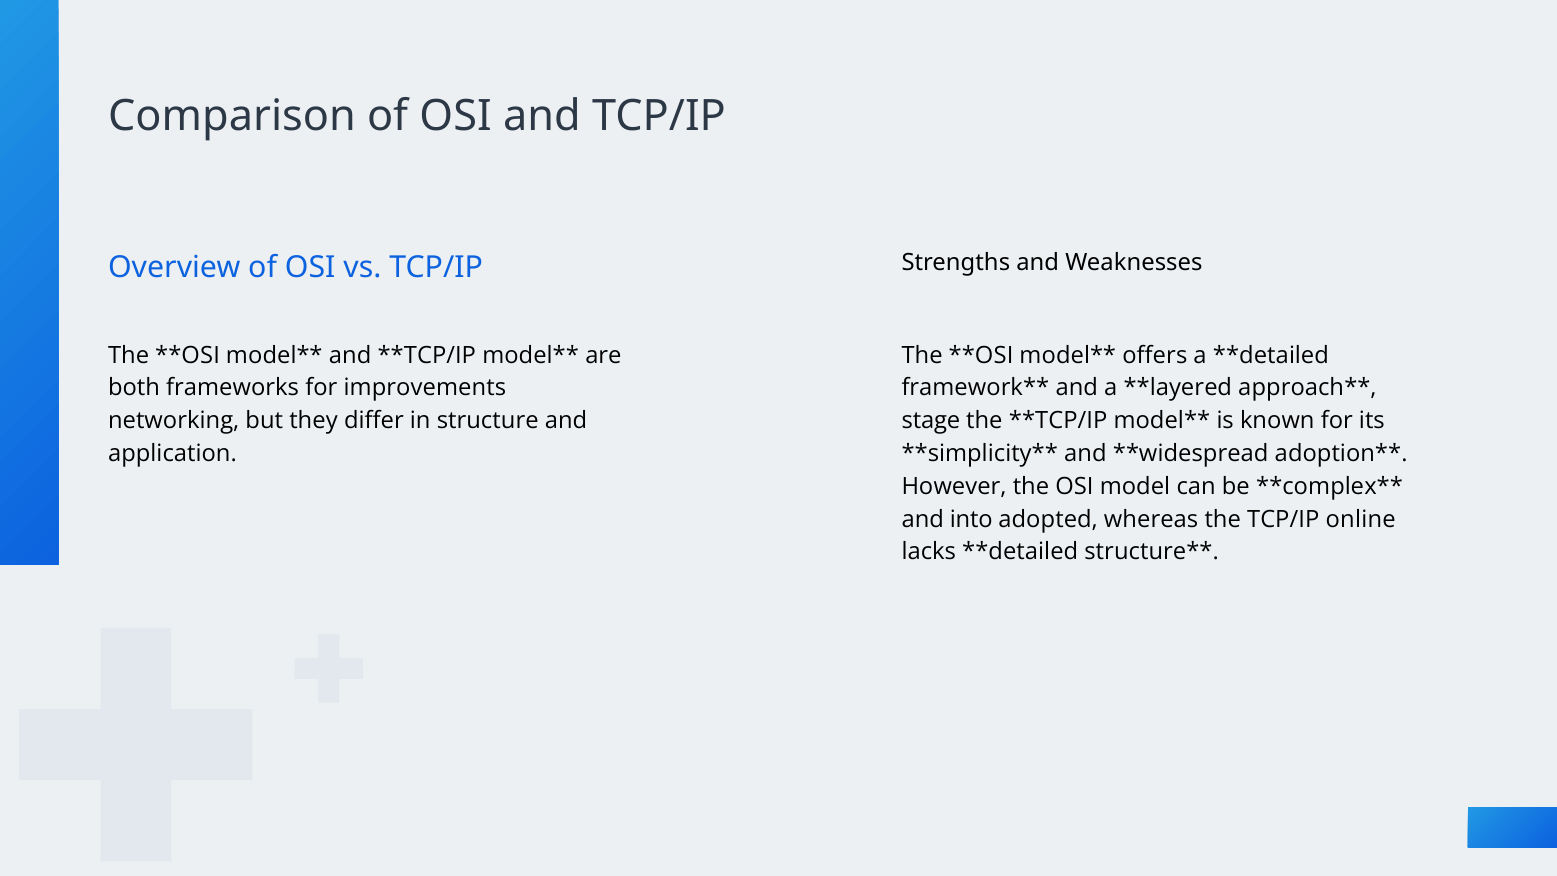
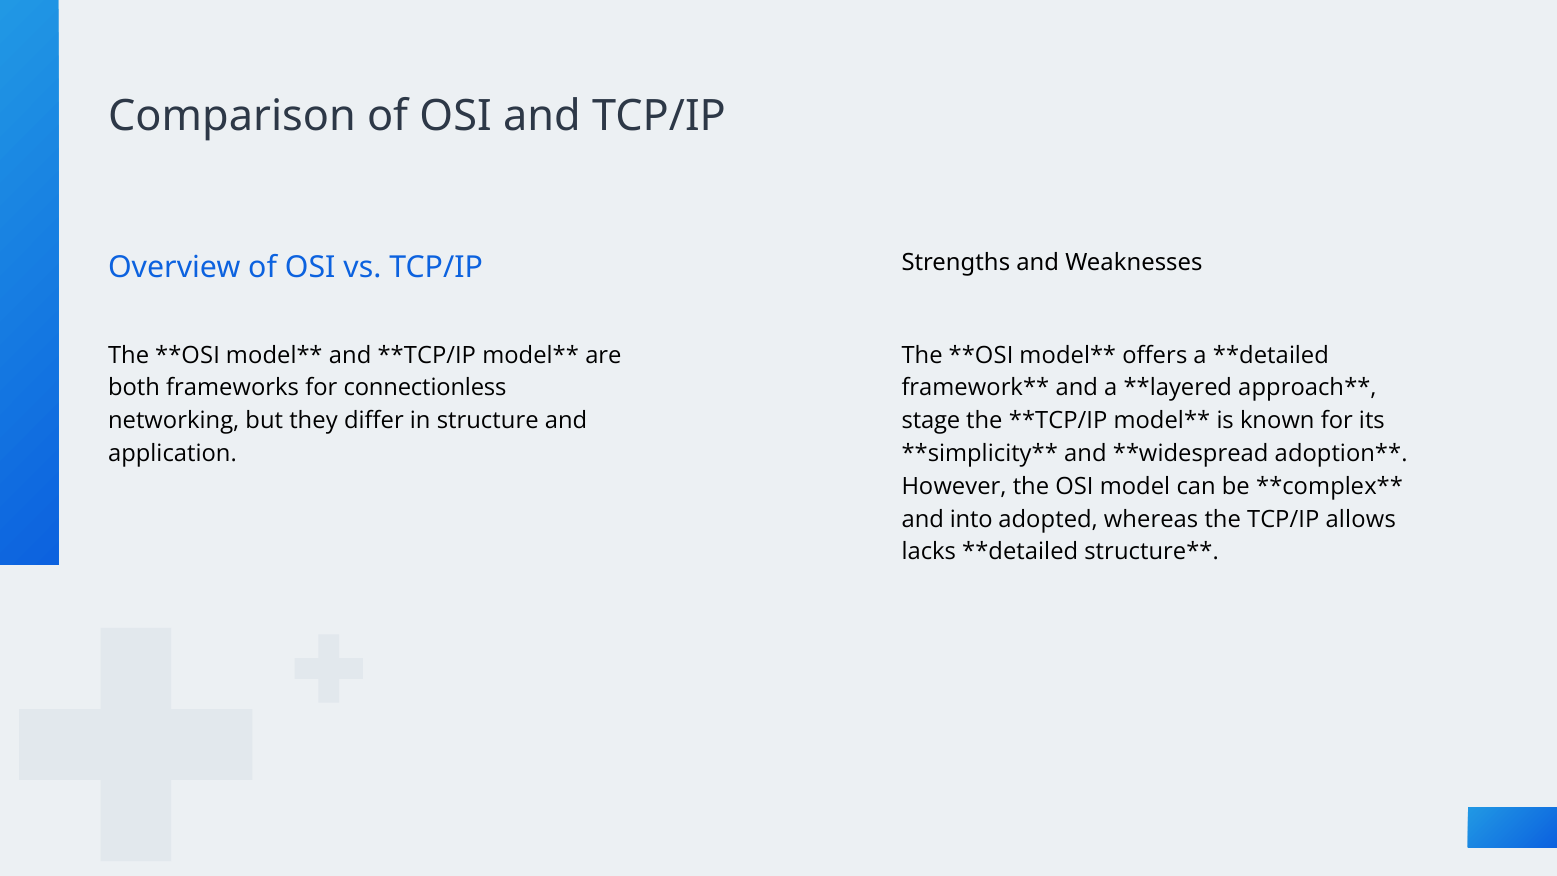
improvements: improvements -> connectionless (425, 388)
online: online -> allows (1361, 519)
